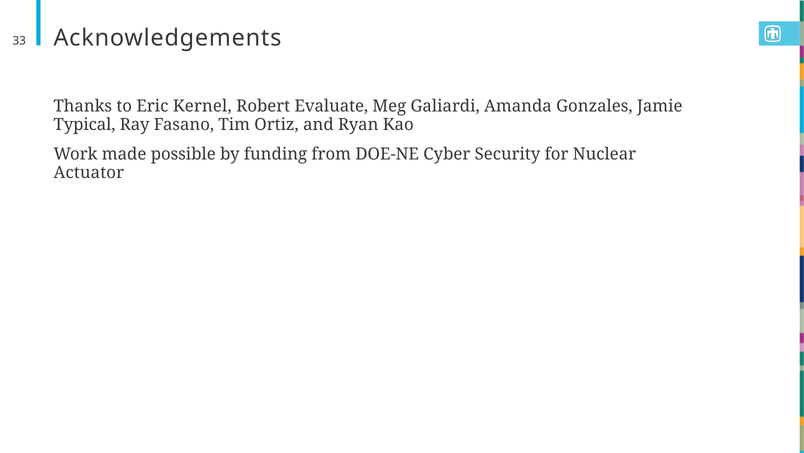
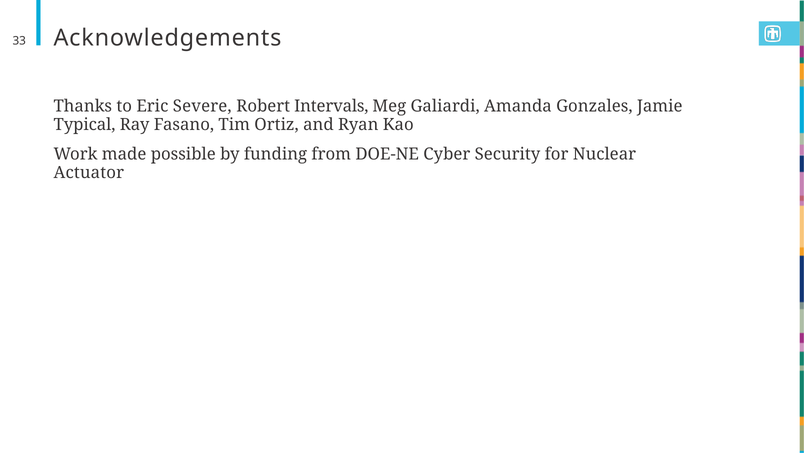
Kernel: Kernel -> Severe (202, 106)
Evaluate: Evaluate -> Intervals (331, 106)
